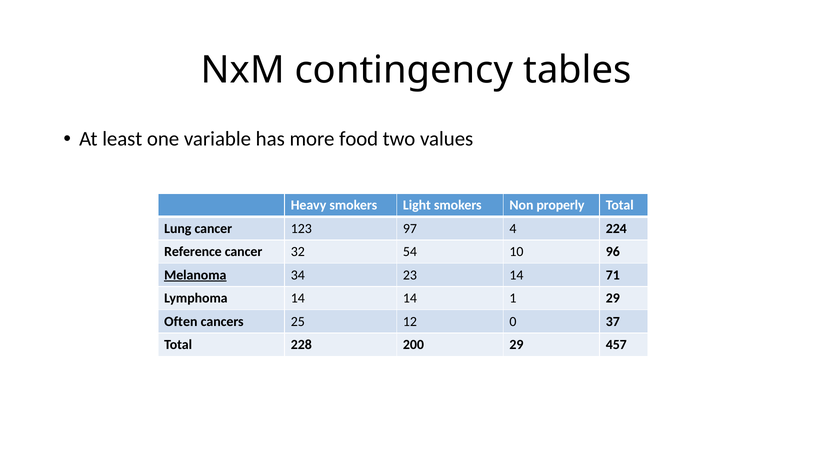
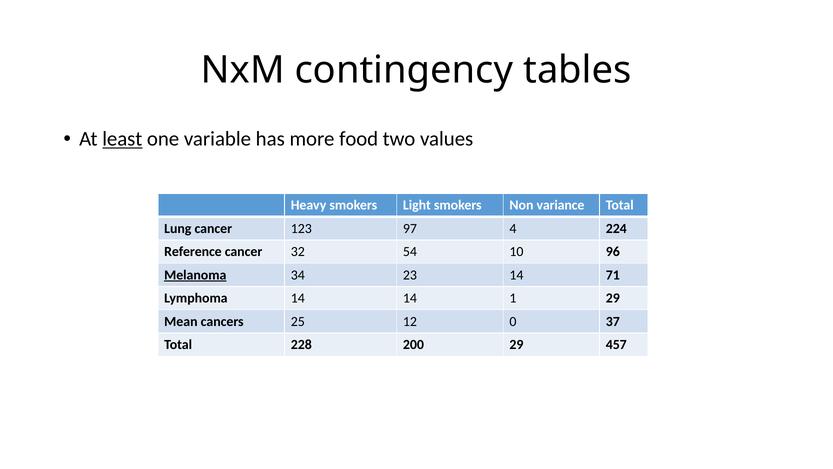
least underline: none -> present (122, 139)
properly: properly -> variance (560, 205)
Often: Often -> Mean (181, 321)
